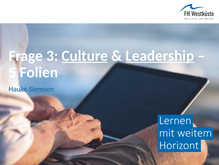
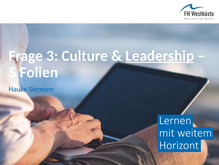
Culture underline: present -> none (85, 56)
